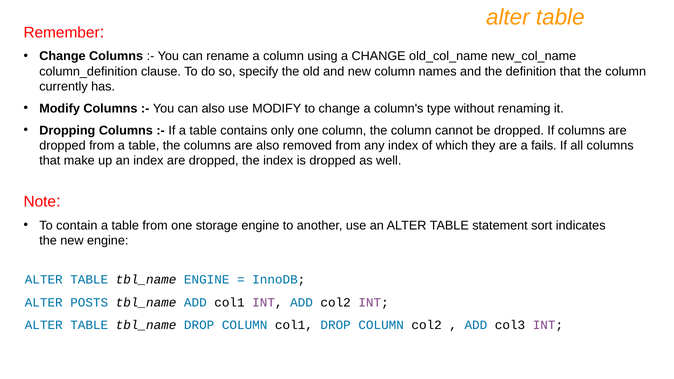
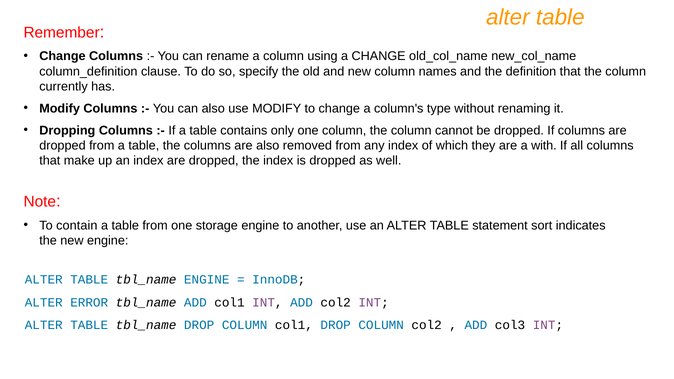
fails: fails -> with (544, 146)
POSTS: POSTS -> ERROR (89, 302)
